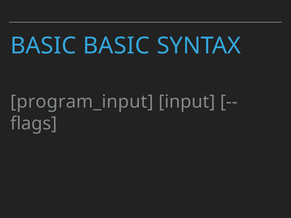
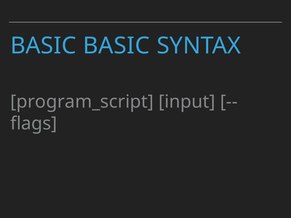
program_input: program_input -> program_script (82, 102)
